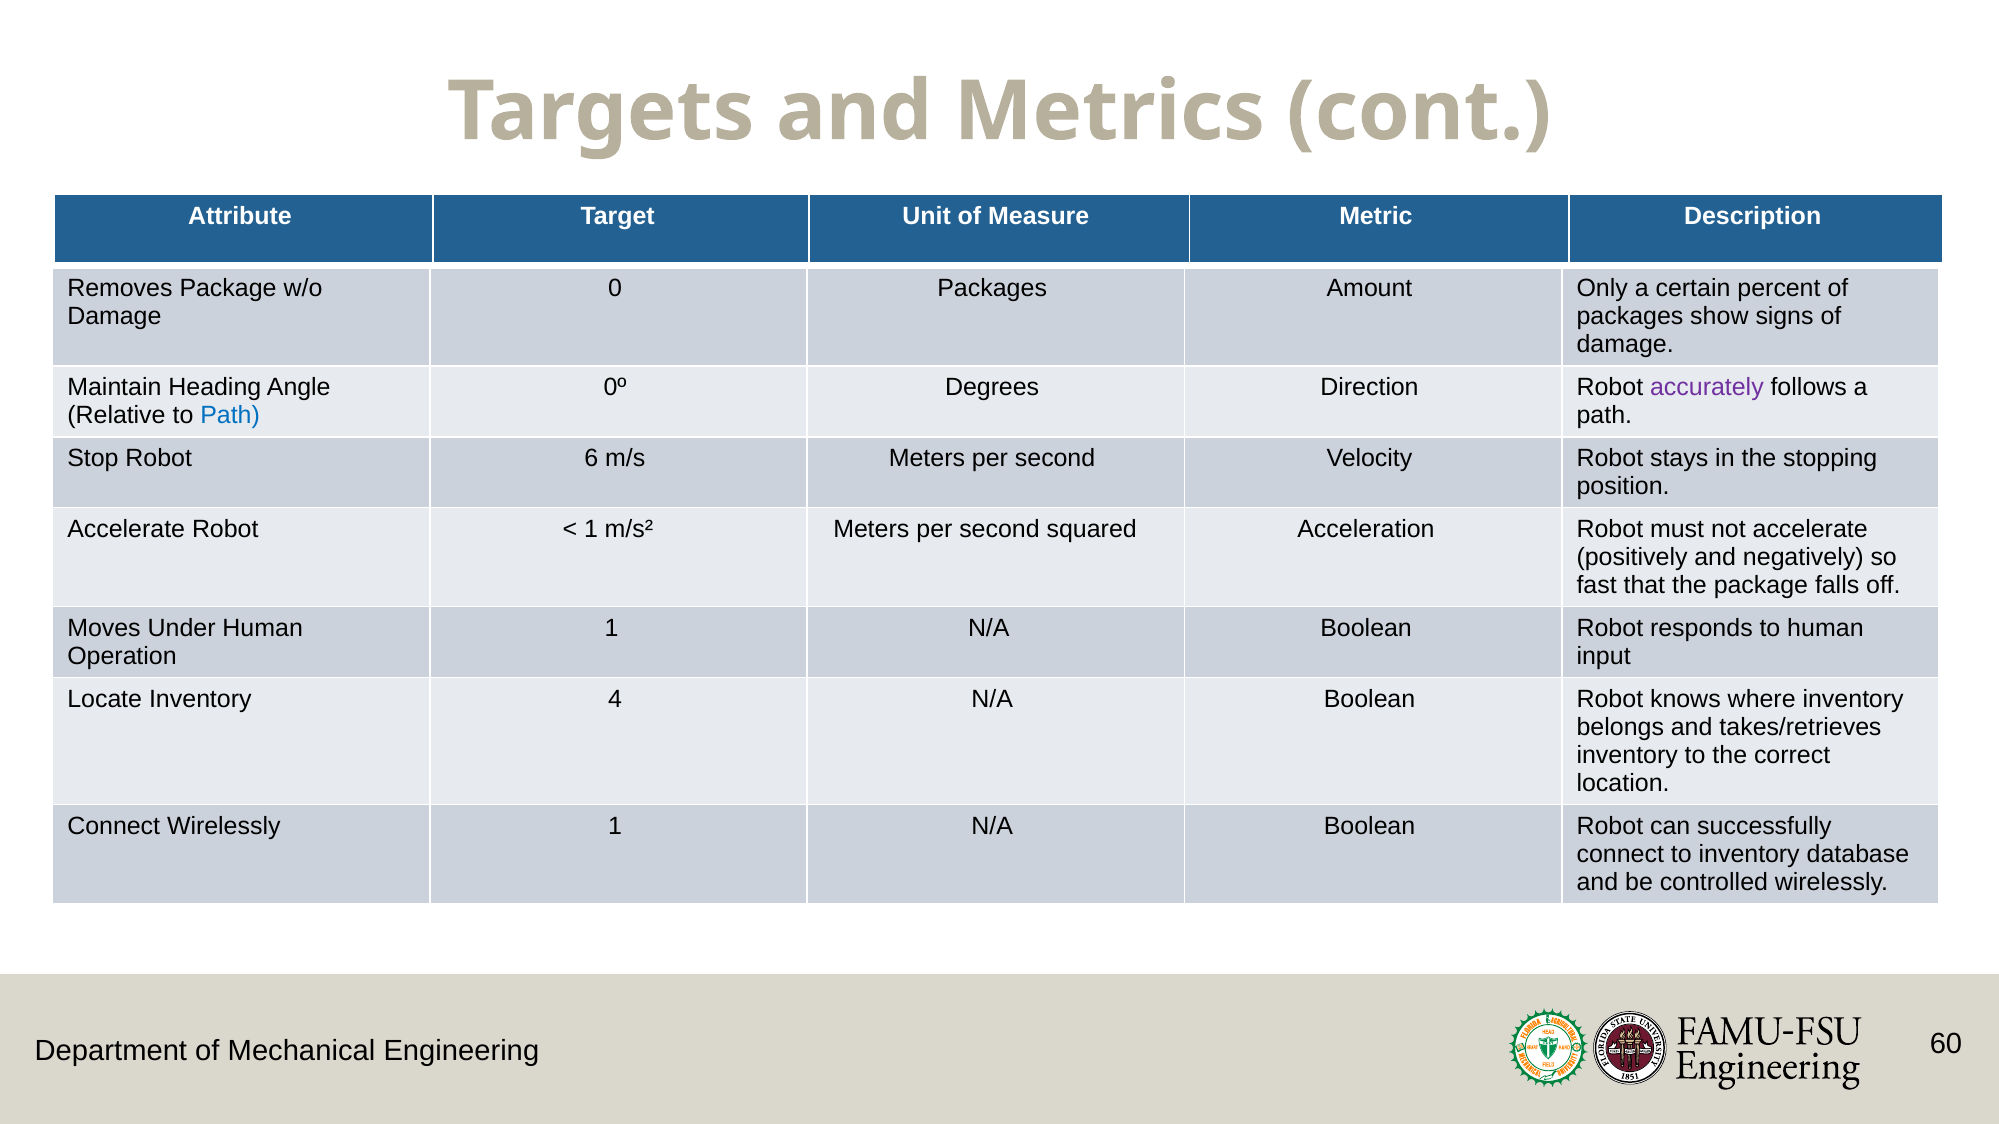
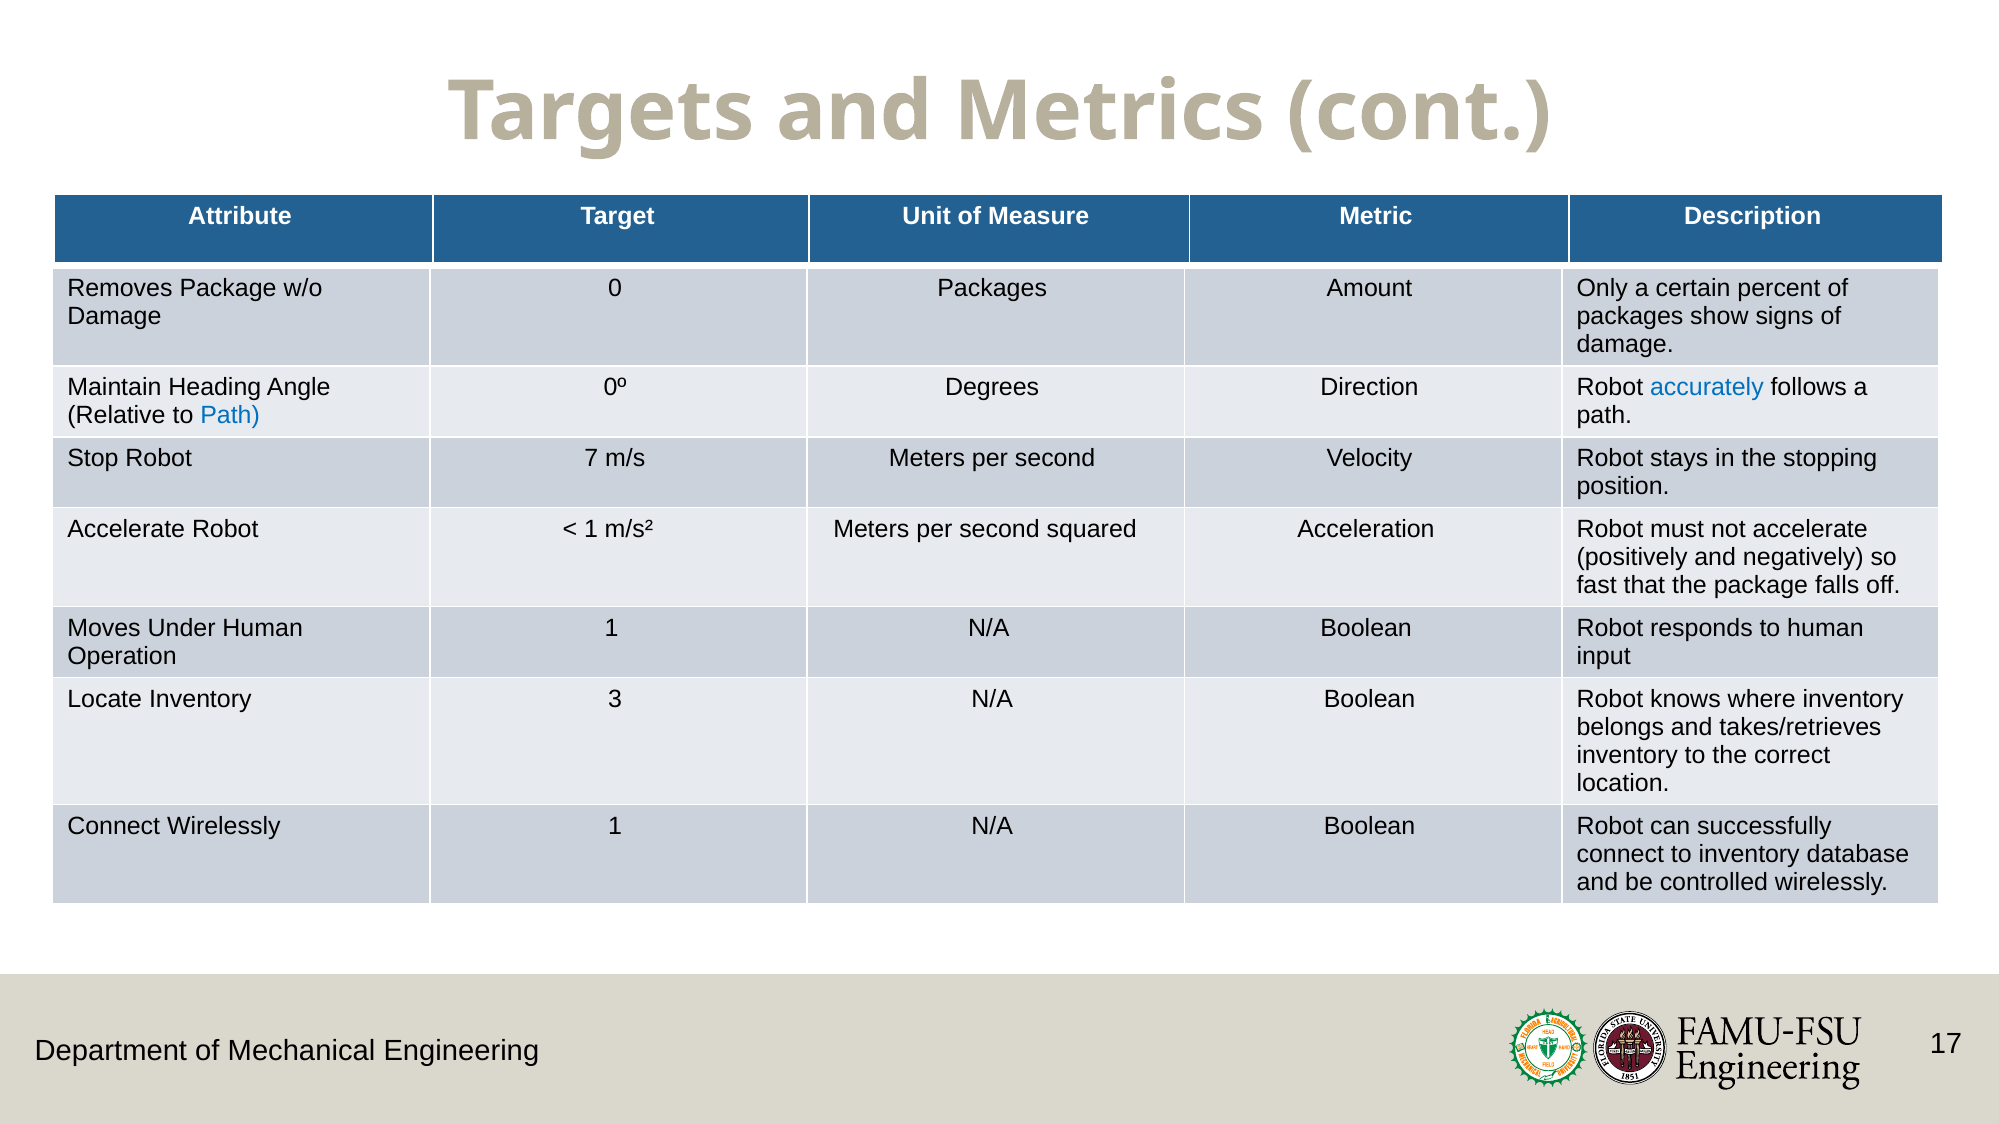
accurately colour: purple -> blue (1707, 388)
6: 6 -> 7 (591, 459)
4: 4 -> 3 (615, 700)
60: 60 -> 17 (1946, 1044)
